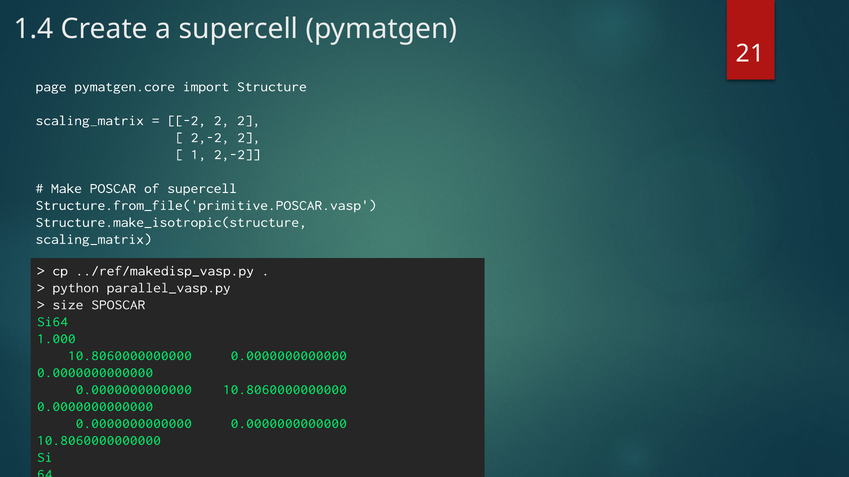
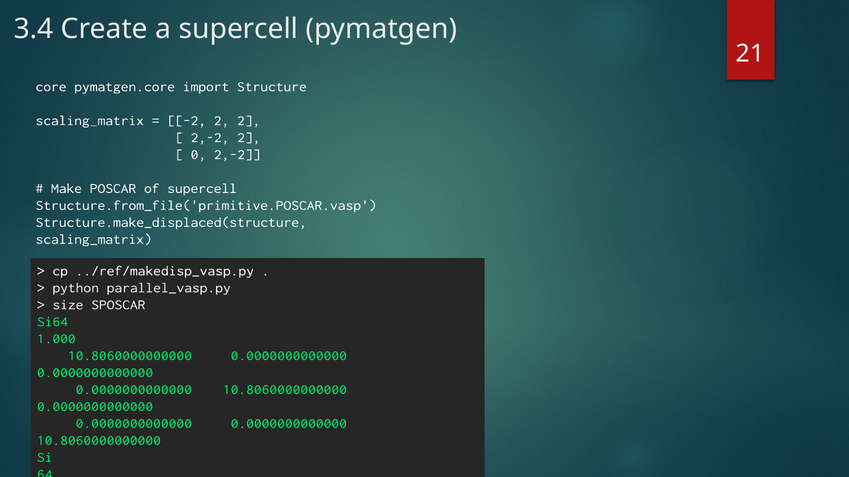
1.4: 1.4 -> 3.4 (34, 29)
page: page -> core (51, 87)
1: 1 -> 0 (198, 155)
Structure.make_isotropic(structure: Structure.make_isotropic(structure -> Structure.make_displaced(structure (171, 222)
